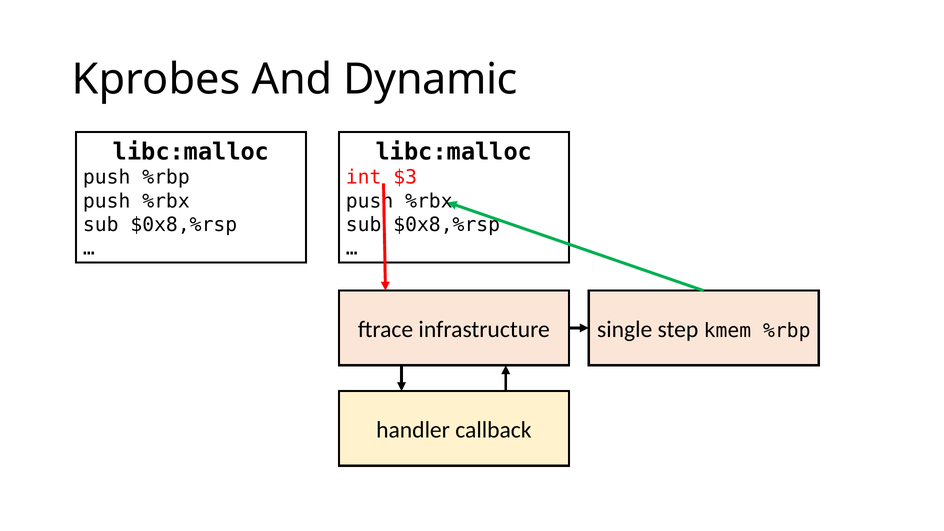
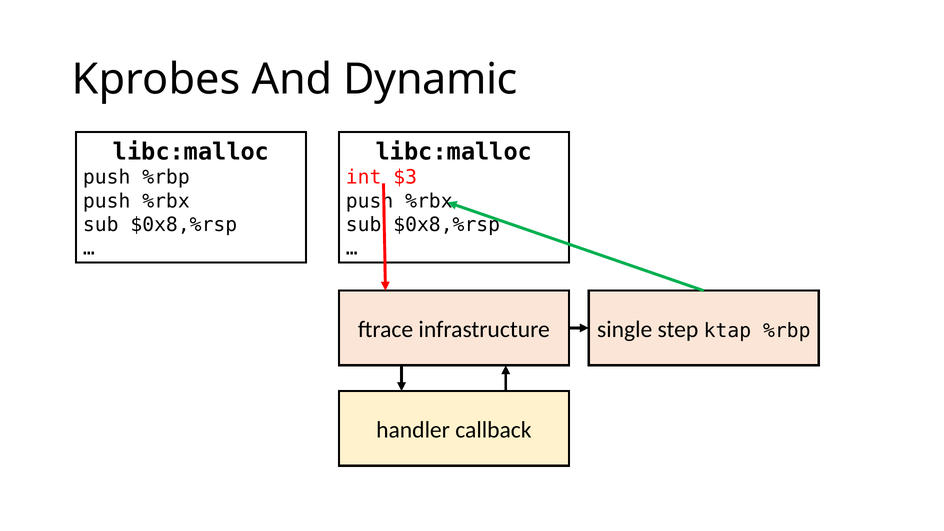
kmem: kmem -> ktap (727, 331)
